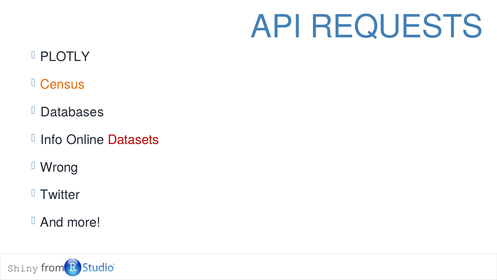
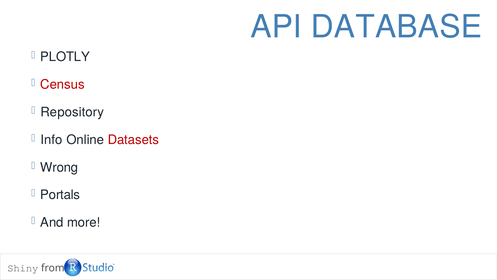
REQUESTS: REQUESTS -> DATABASE (396, 27)
Census colour: orange -> red (62, 84)
Databases: Databases -> Repository (72, 112)
Twitter: Twitter -> Portals (60, 195)
